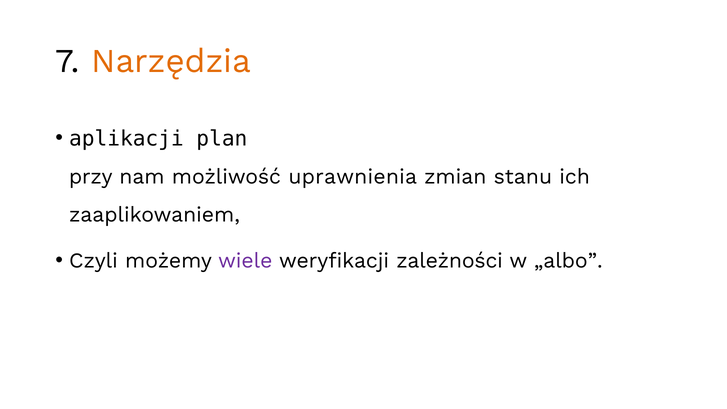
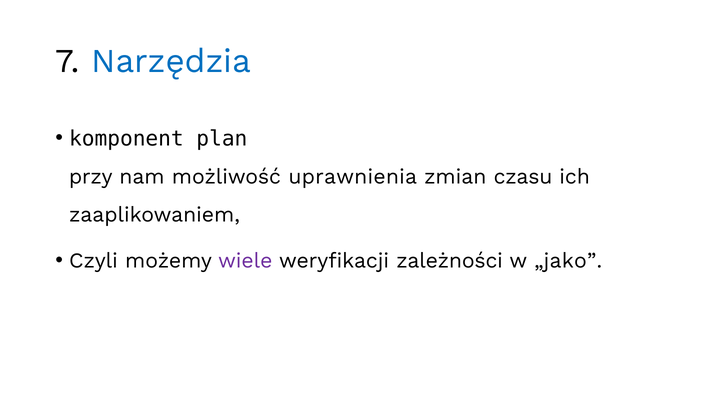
Narzędzia colour: orange -> blue (171, 61)
aplikacji: aplikacji -> komponent (126, 139)
stanu: stanu -> czasu (523, 177)
„albo: „albo -> „jako (568, 261)
